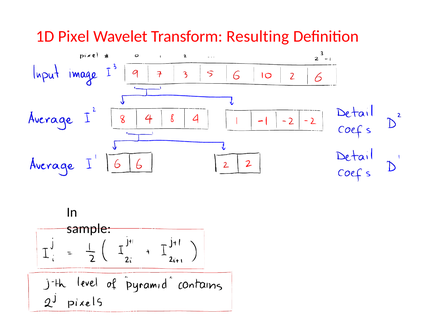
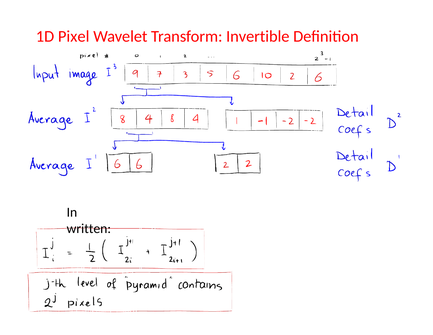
Resulting: Resulting -> Invertible (258, 36)
sample: sample -> written (89, 228)
